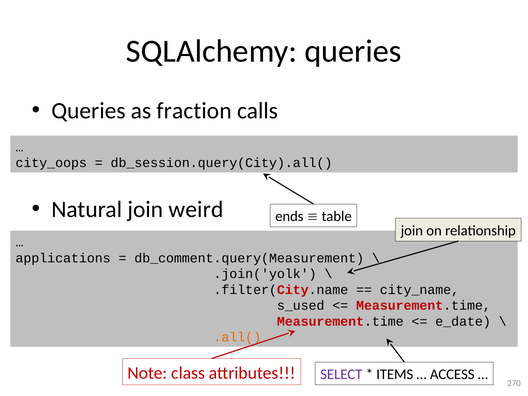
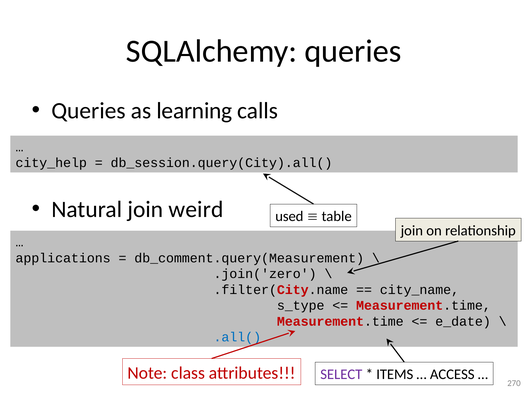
fraction: fraction -> learning (194, 111)
city_oops: city_oops -> city_help (51, 163)
ends: ends -> used (289, 216)
.join('yolk: .join('yolk -> .join('zero (265, 274)
s_used: s_used -> s_type (301, 306)
.all( colour: orange -> blue (237, 337)
